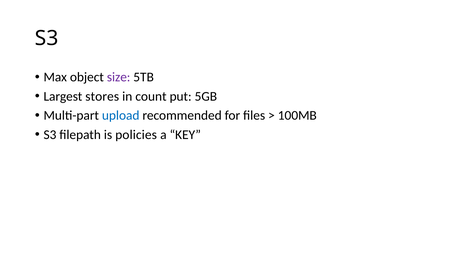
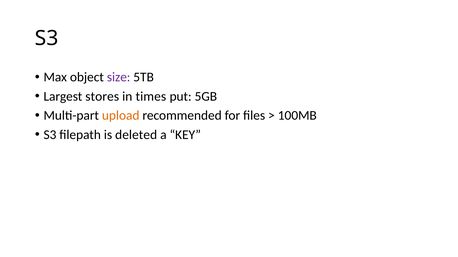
count: count -> times (151, 97)
upload colour: blue -> orange (121, 116)
policies: policies -> deleted (136, 135)
